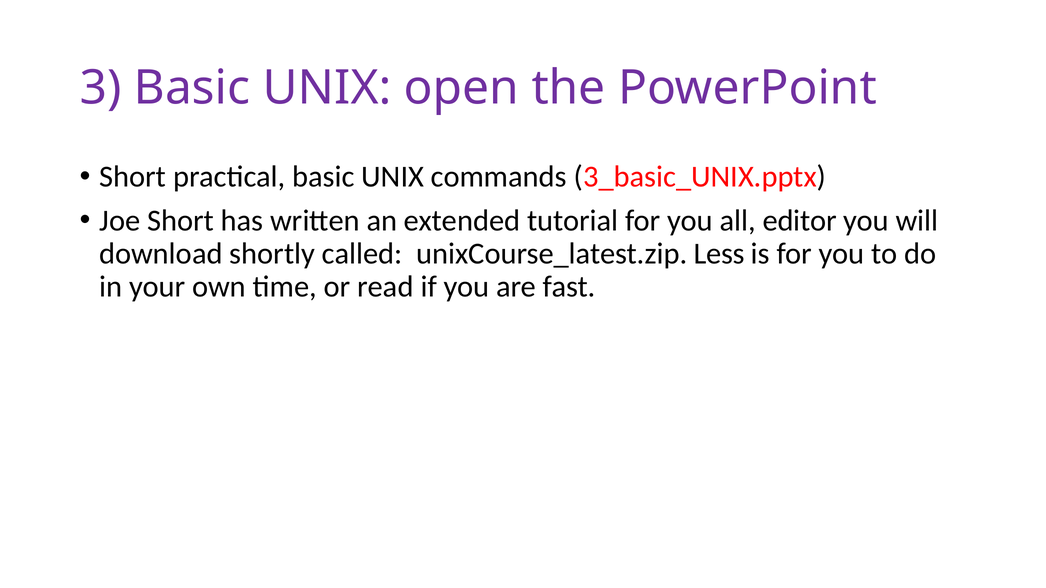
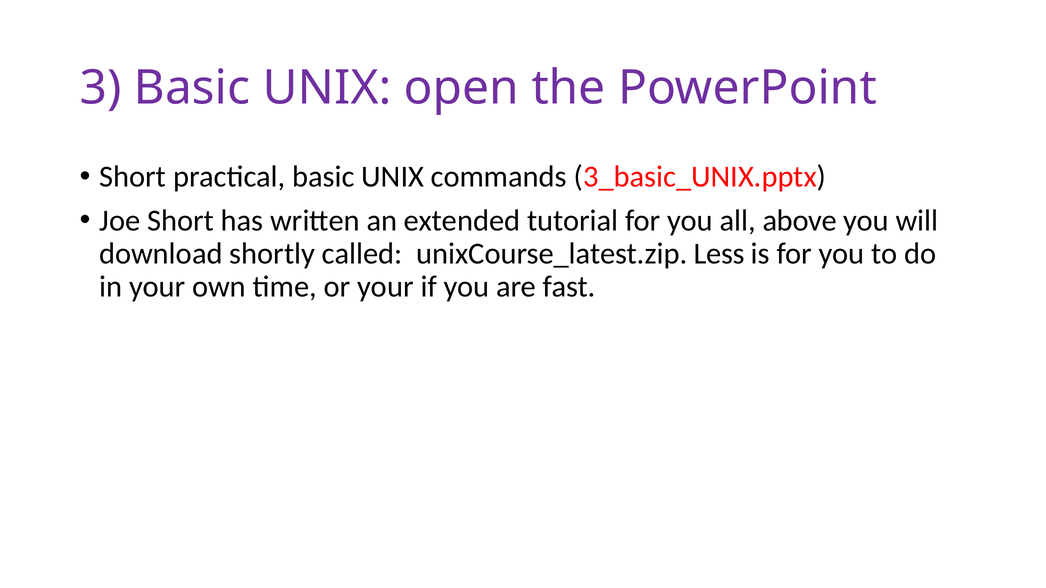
editor: editor -> above (800, 221)
or read: read -> your (385, 287)
